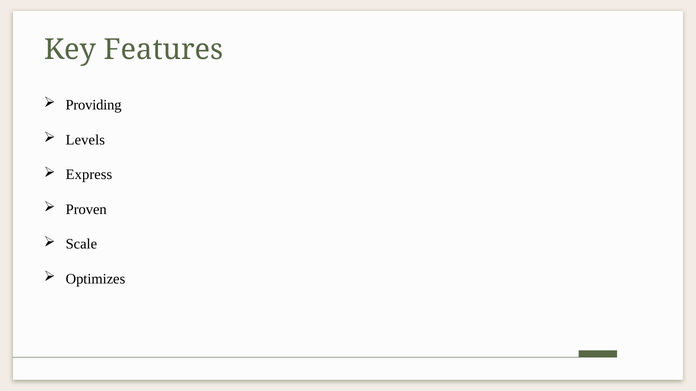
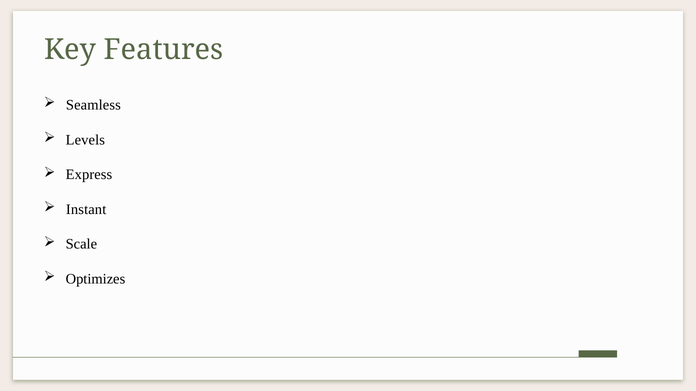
Providing: Providing -> Seamless (93, 105)
Proven: Proven -> Instant (86, 210)
